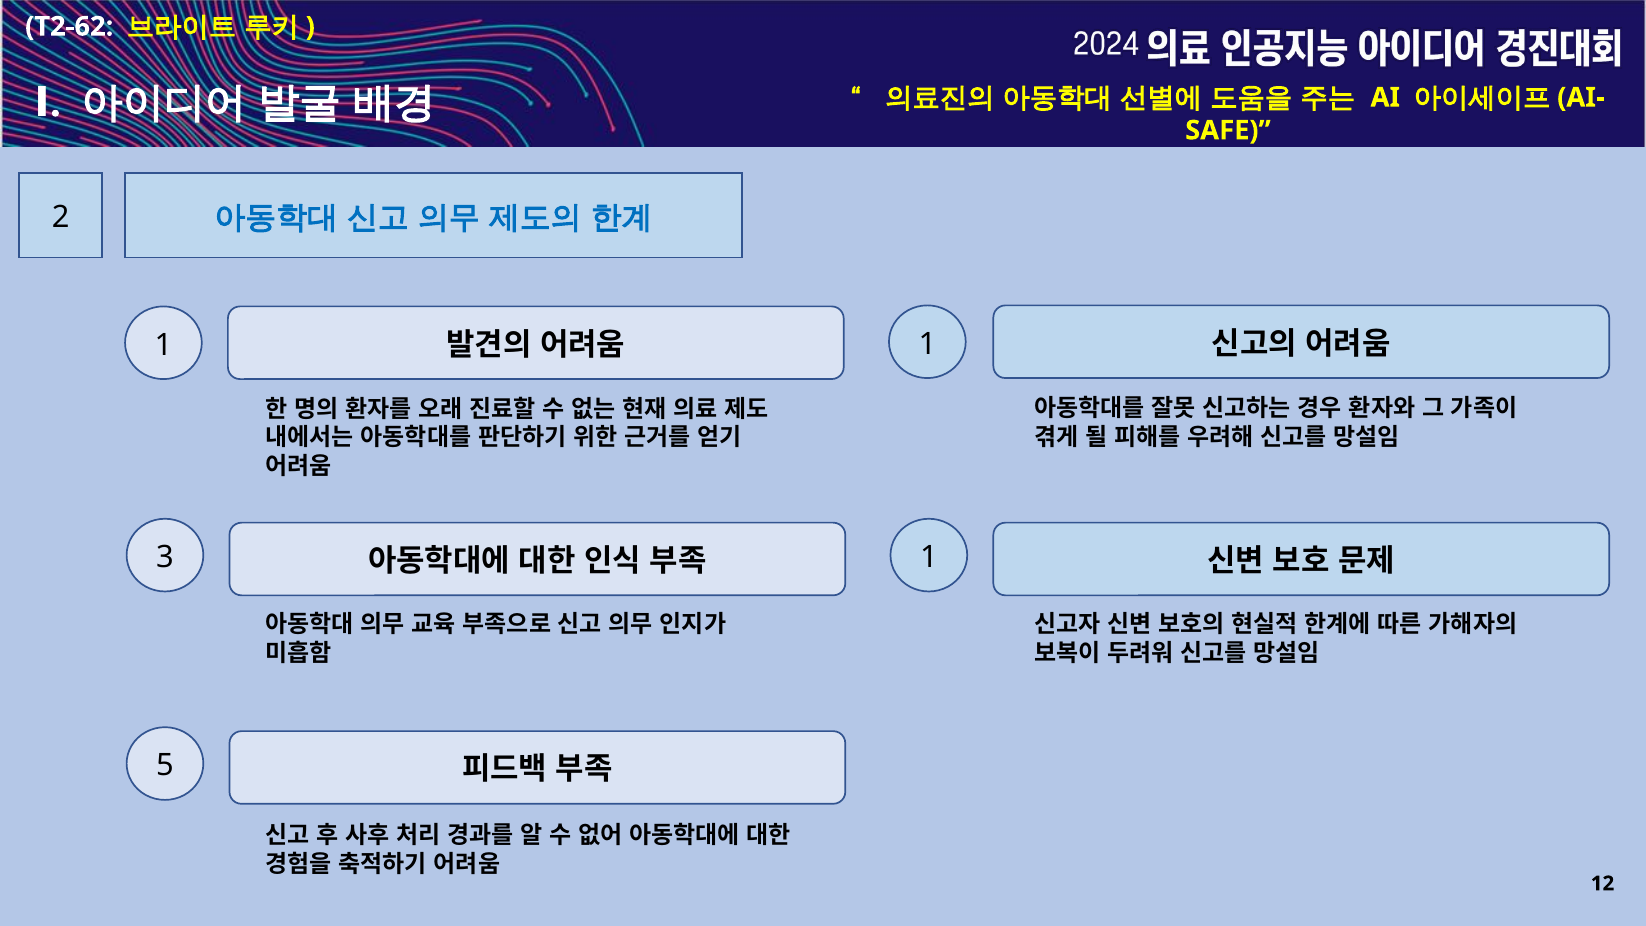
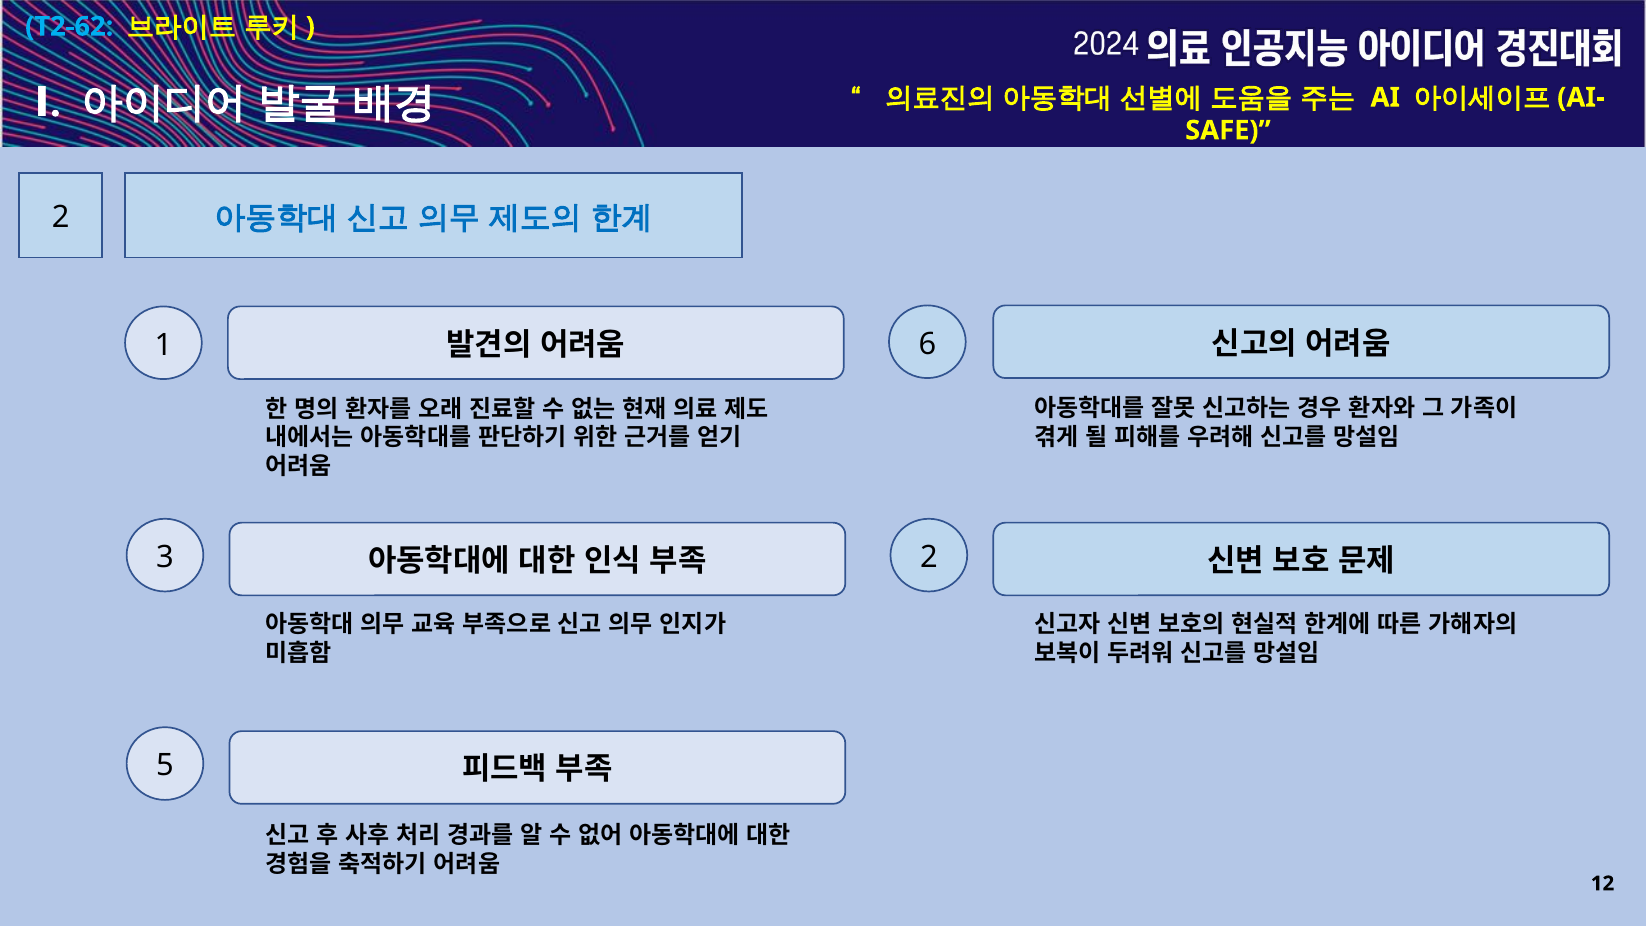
T2-62 colour: white -> light blue (69, 27)
1 1: 1 -> 6 (927, 344)
1: 1 -> 2 (929, 557)
